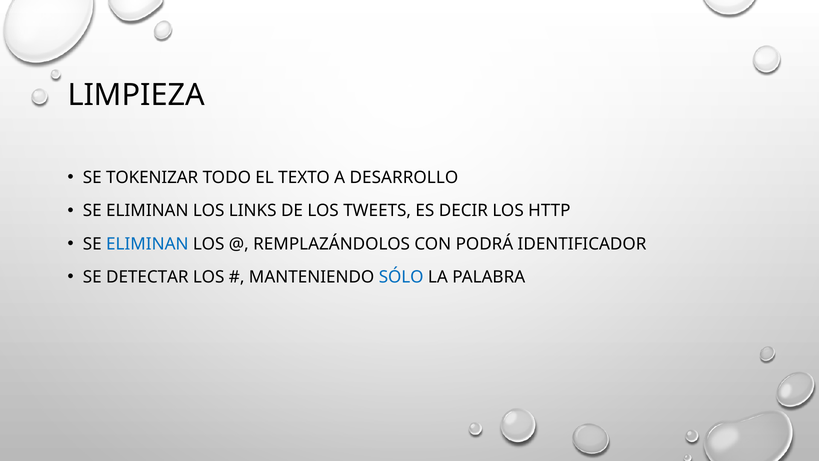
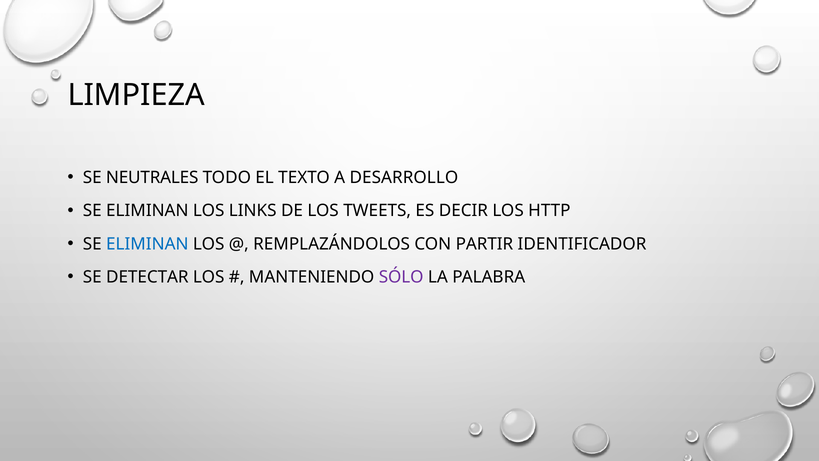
TOKENIZAR: TOKENIZAR -> NEUTRALES (152, 178)
PODRÁ: PODRÁ -> PARTIR (484, 244)
SÓLO colour: blue -> purple (401, 277)
